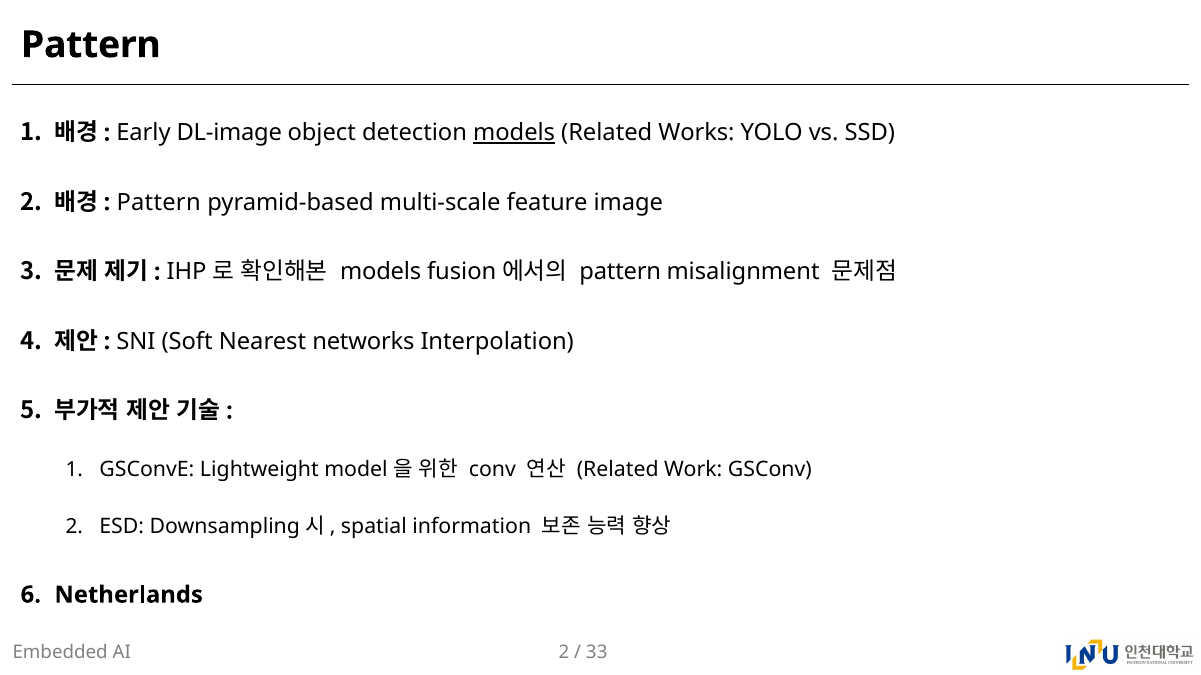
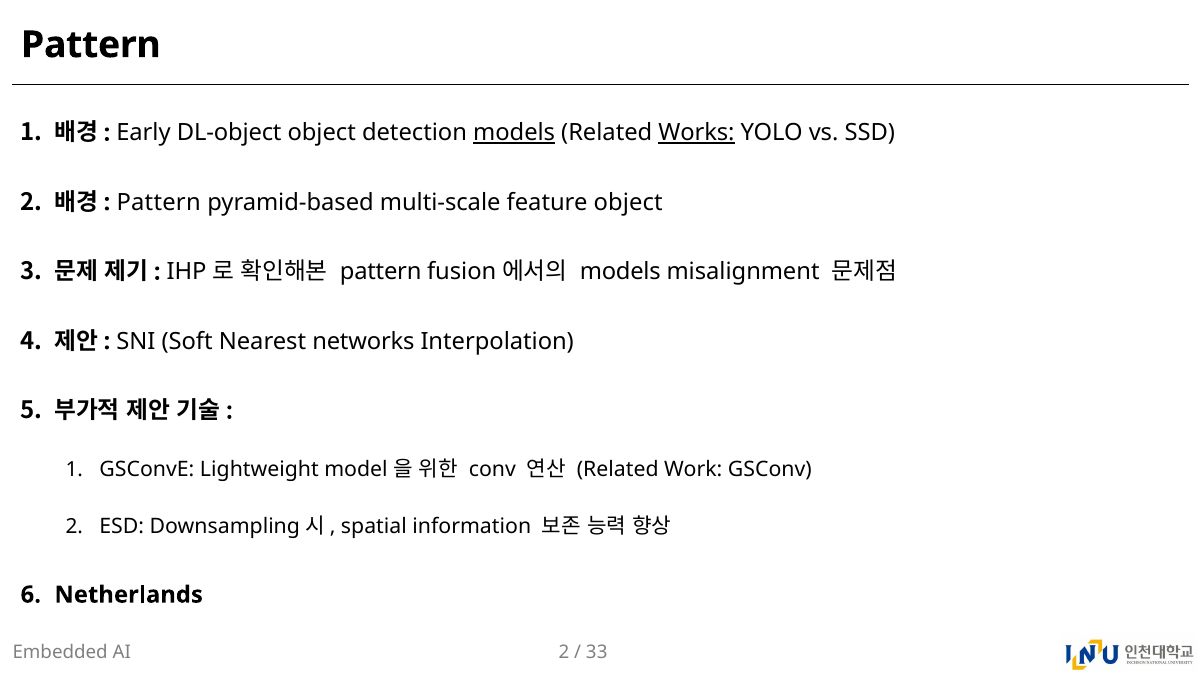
DL-image: DL-image -> DL-object (229, 133)
Works underline: none -> present (697, 133)
feature image: image -> object (628, 202)
models: models -> pattern (381, 272)
pattern: pattern -> models (620, 272)
